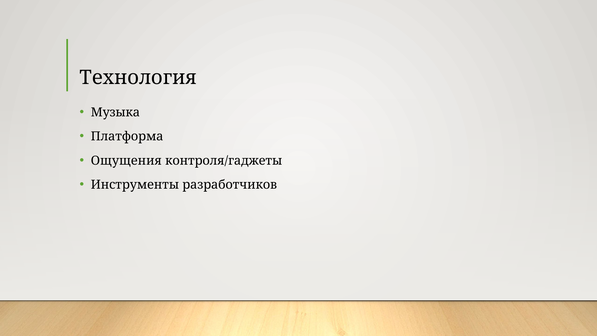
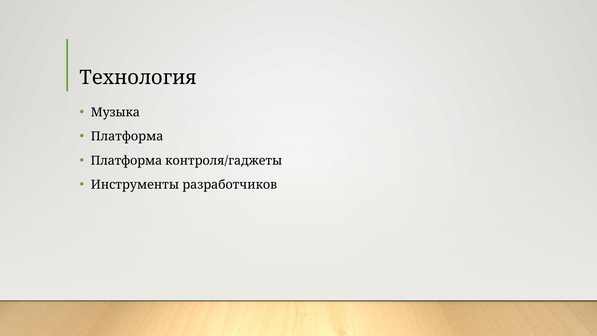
Ощущения: Ощущения -> Платформа (126, 161)
